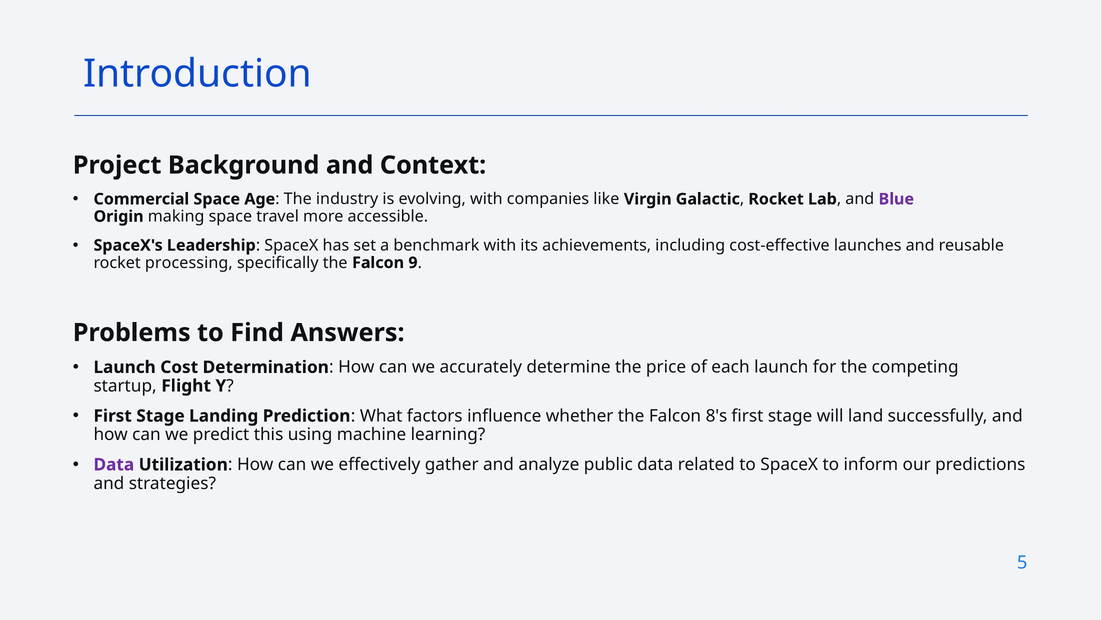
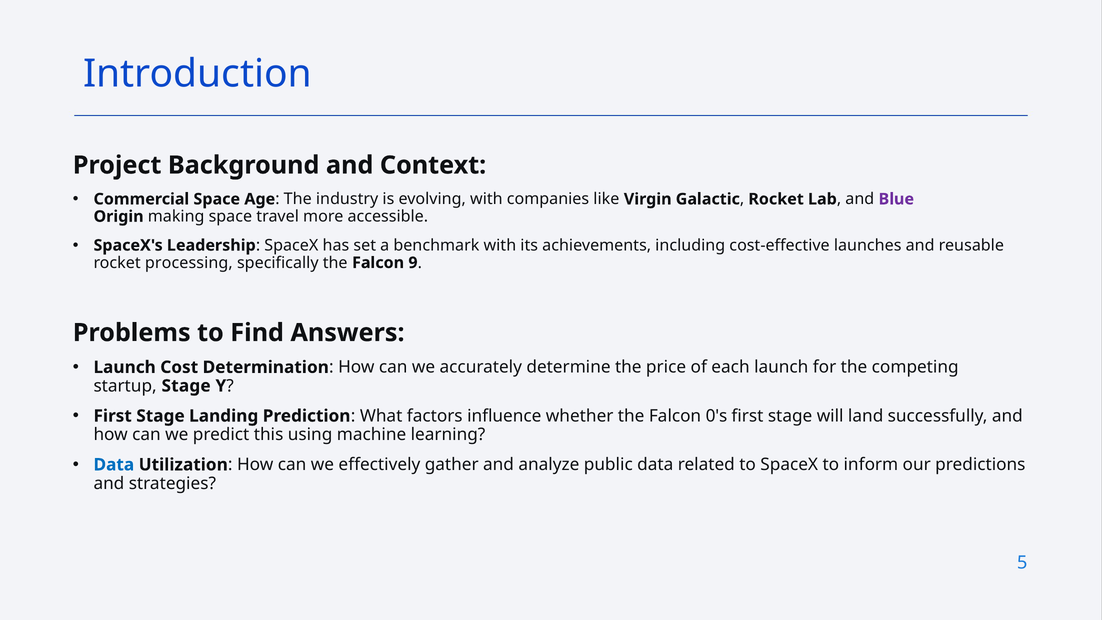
startup Flight: Flight -> Stage (186, 386)
8's: 8's -> 0's (716, 416)
Data colour: purple -> blue (114, 465)
